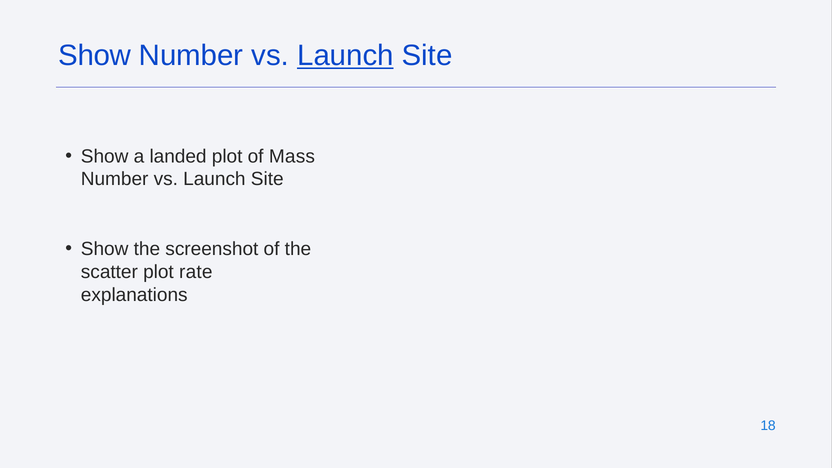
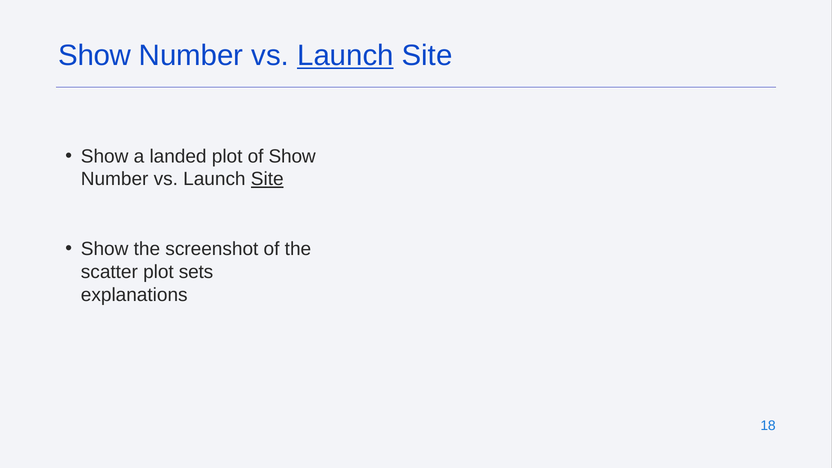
of Mass: Mass -> Show (292, 156)
Site underline: none -> present (267, 179)
rate: rate -> sets (196, 272)
